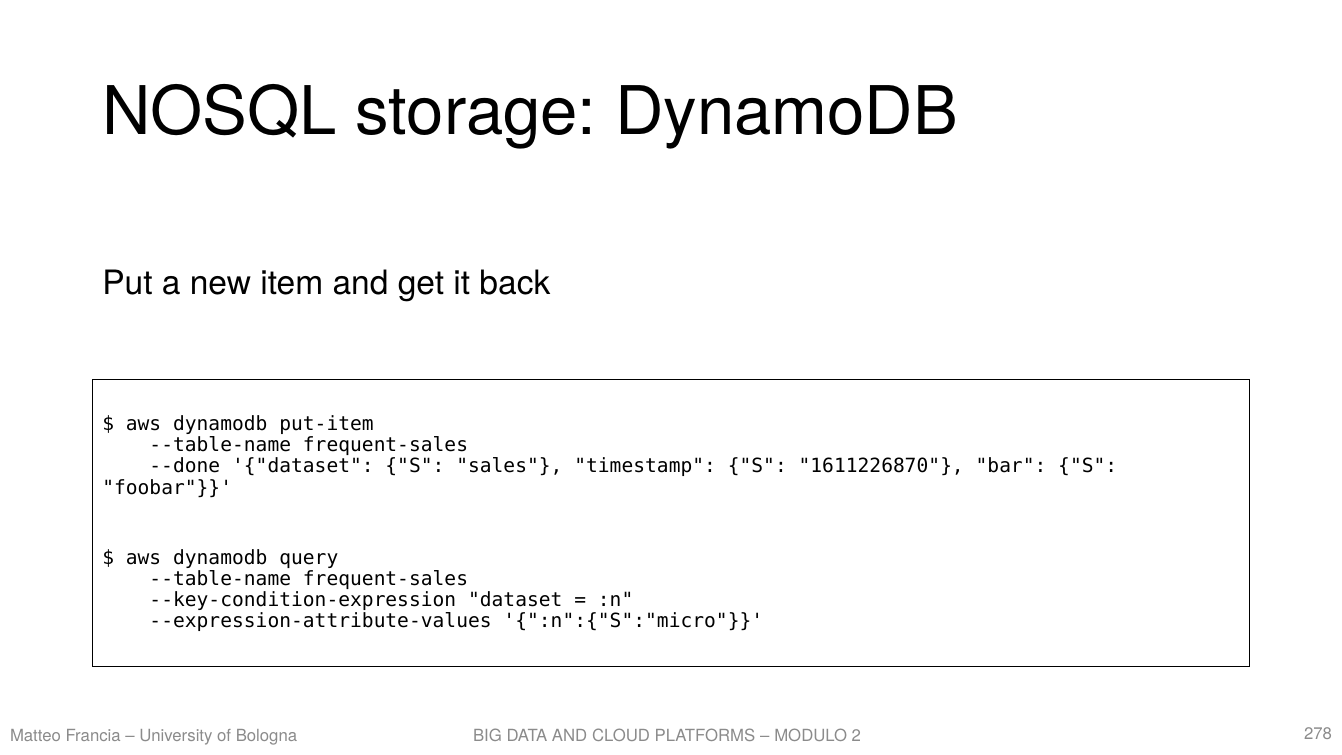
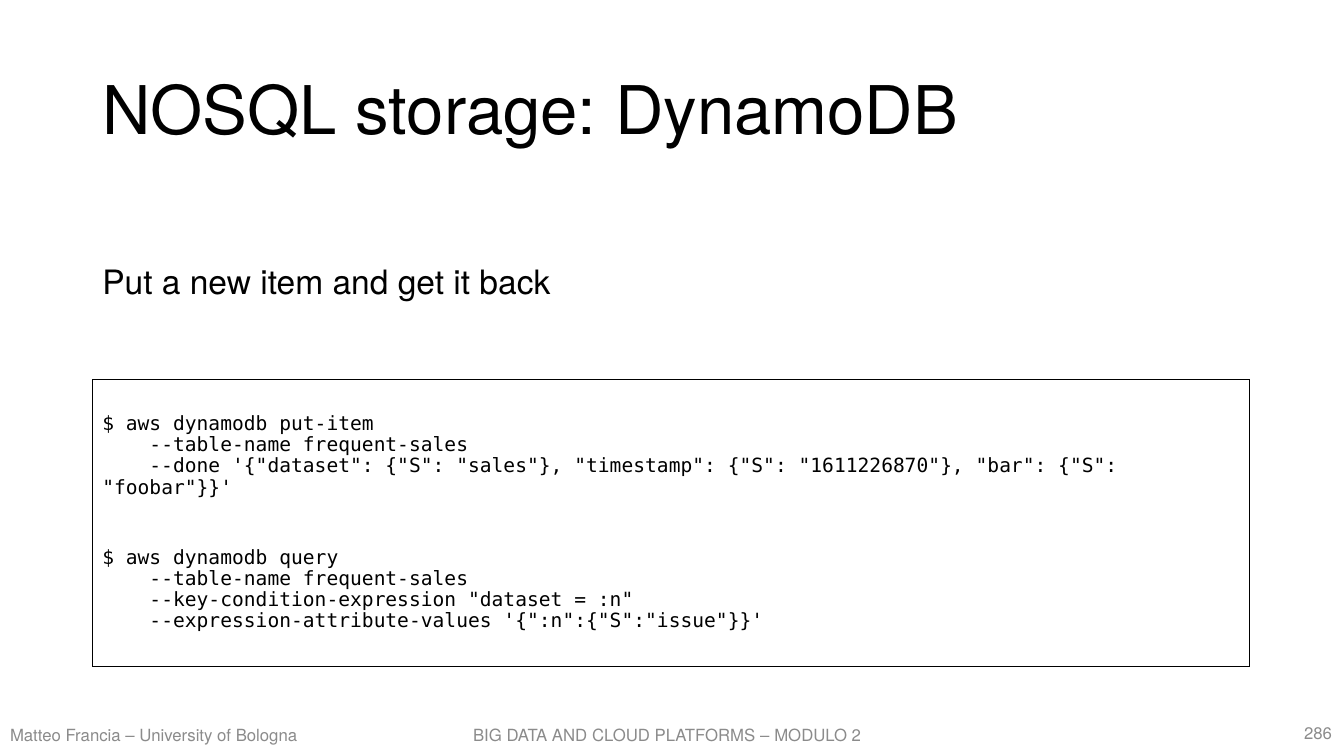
:n":{"S":"micro: :n":{"S":"micro -> :n":{"S":"issue (633, 621)
278: 278 -> 286 (1318, 734)
